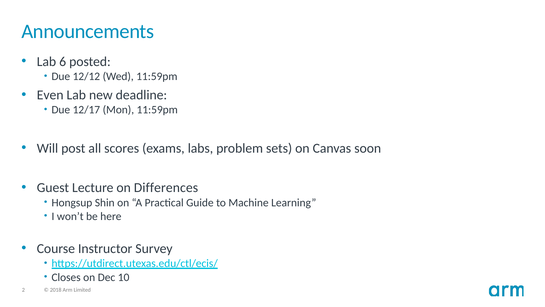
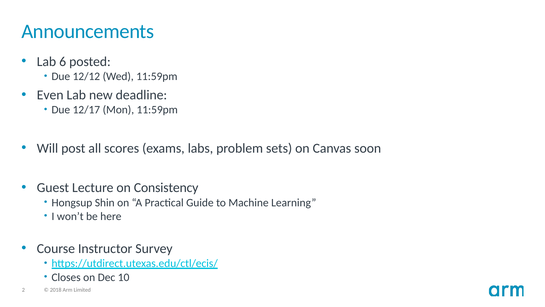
Differences: Differences -> Consistency (166, 188)
